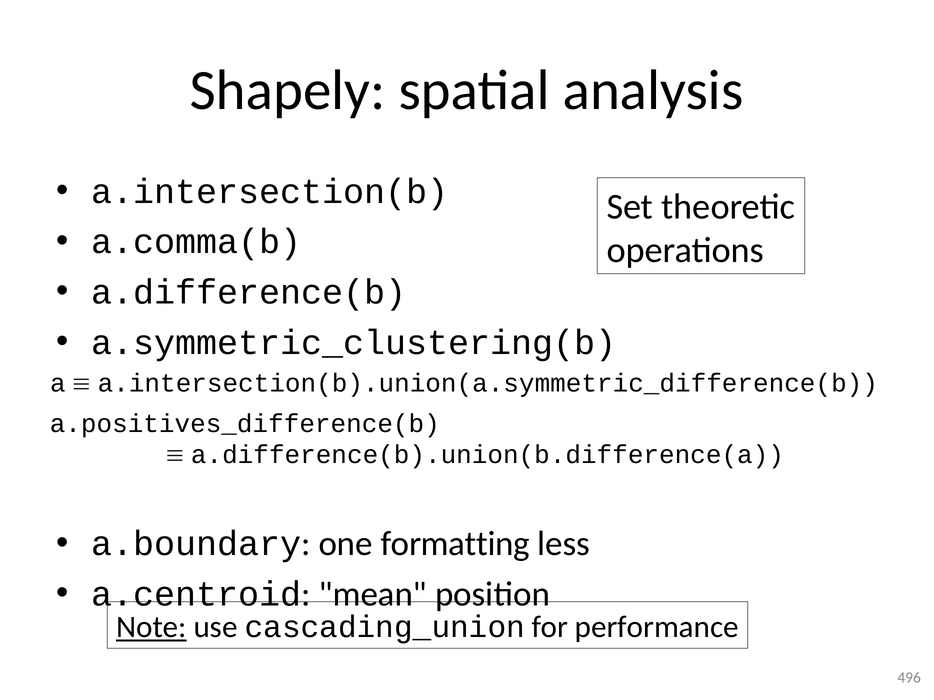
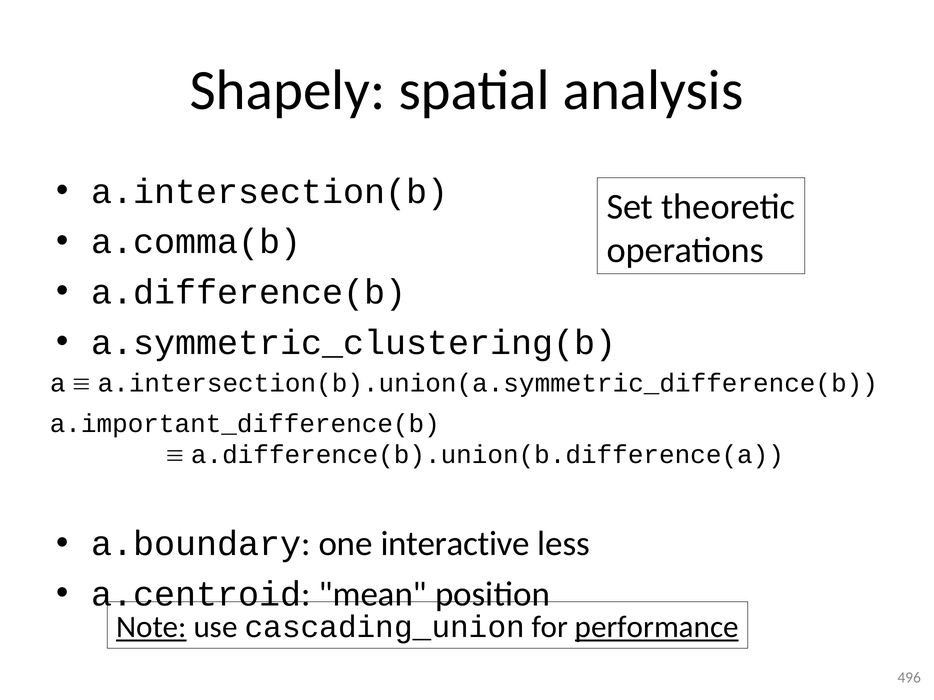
a.positives_difference(b: a.positives_difference(b -> a.important_difference(b (245, 424)
formatting: formatting -> interactive (455, 544)
performance underline: none -> present (657, 628)
